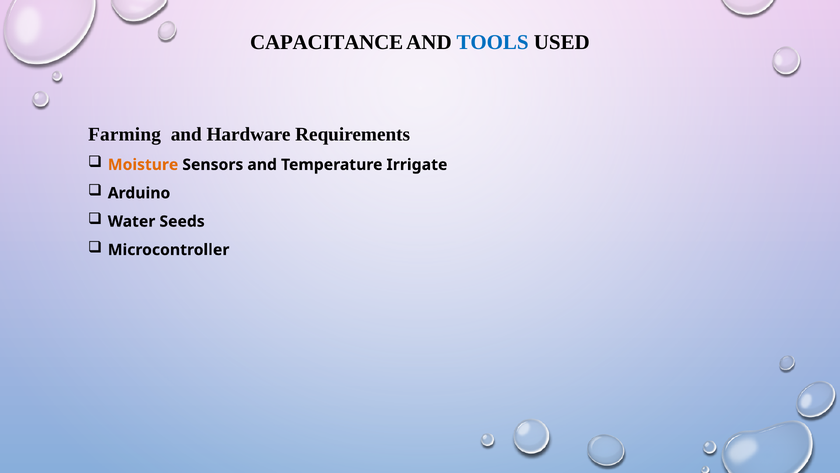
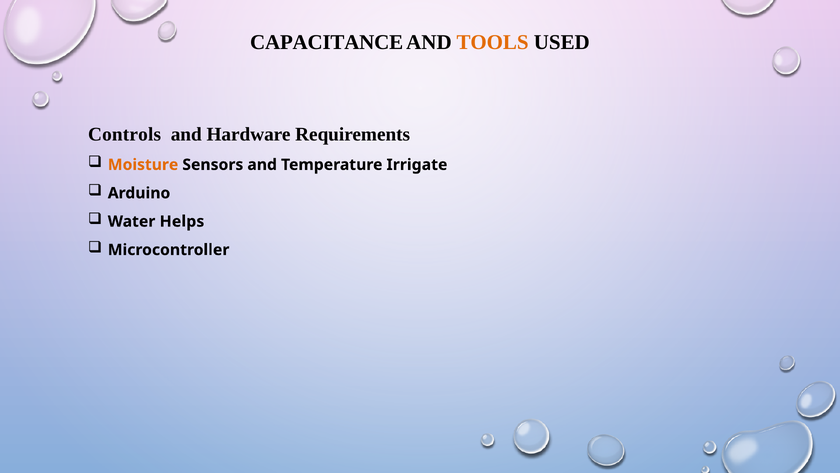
TOOLS colour: blue -> orange (493, 42)
Farming: Farming -> Controls (125, 134)
Seeds: Seeds -> Helps (182, 221)
